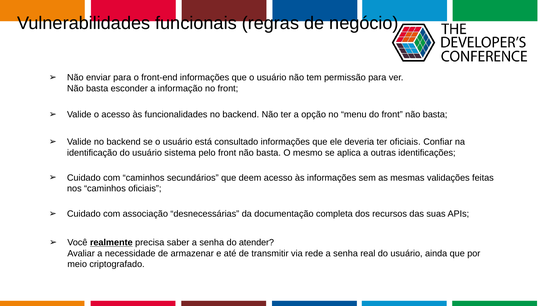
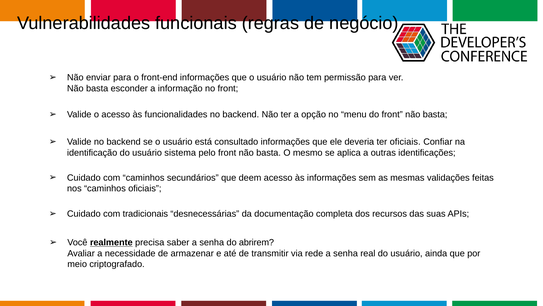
associação: associação -> tradicionais (145, 214)
atender: atender -> abrirem (256, 242)
